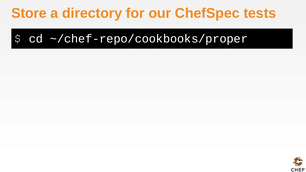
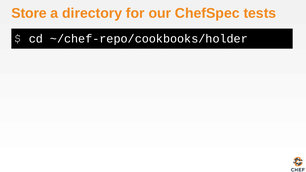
~/chef-repo/cookbooks/proper: ~/chef-repo/cookbooks/proper -> ~/chef-repo/cookbooks/holder (149, 39)
